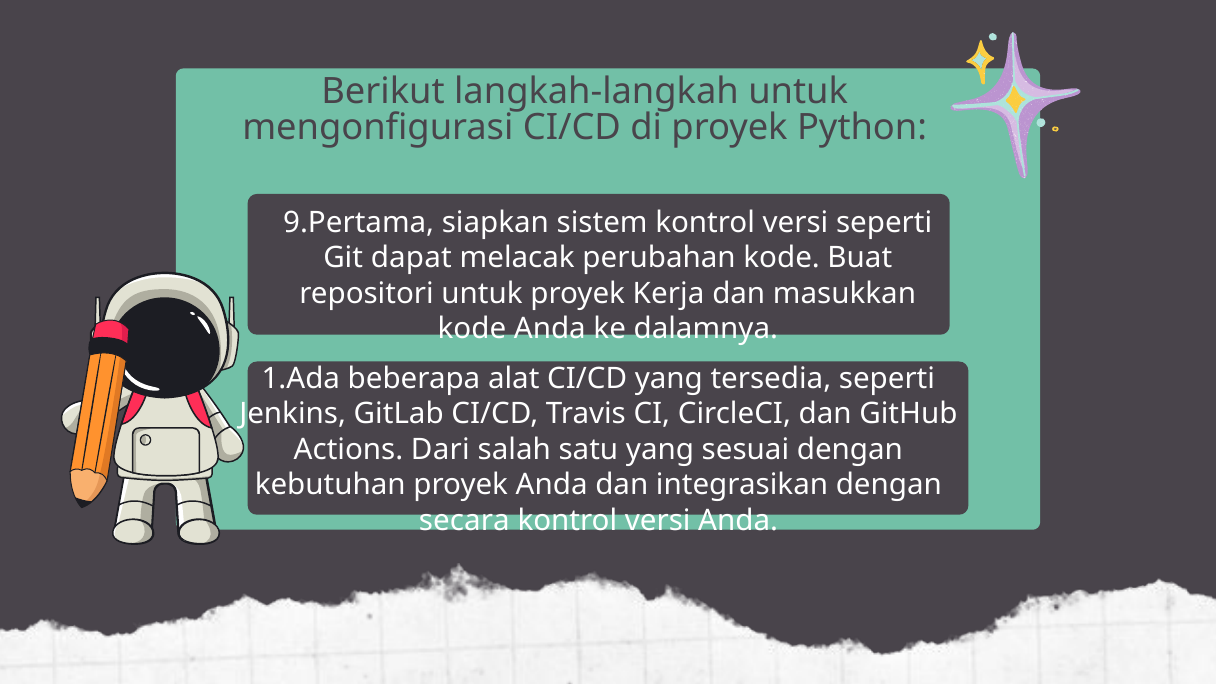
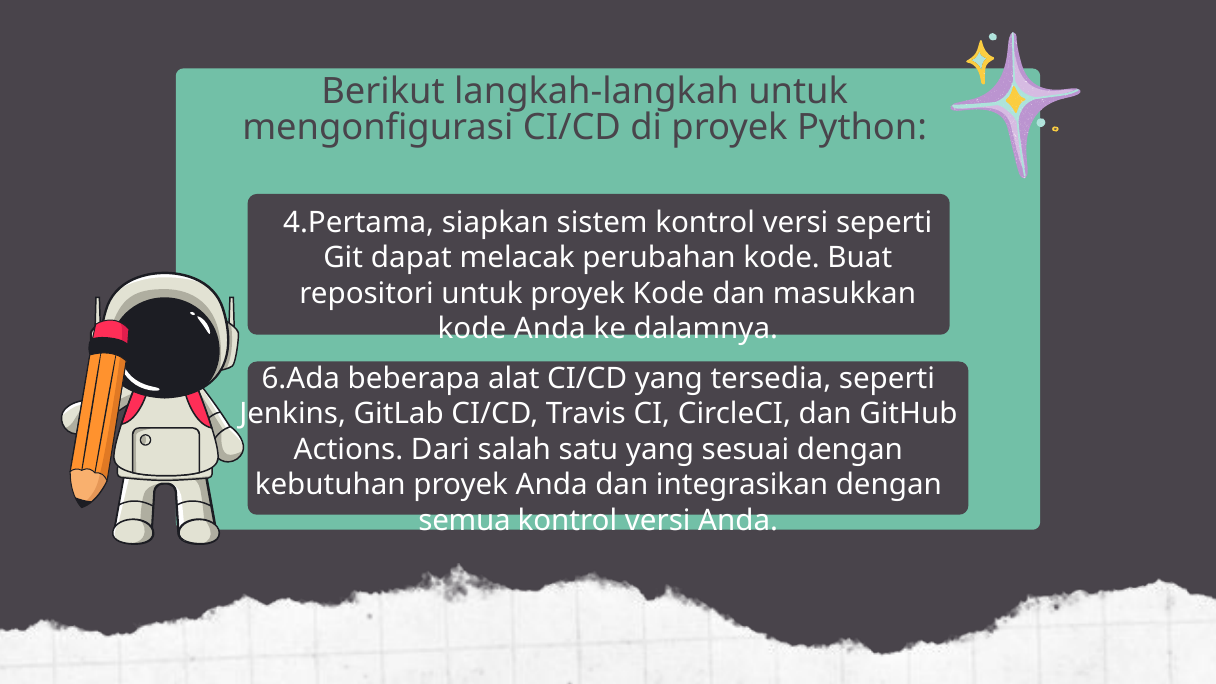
9.Pertama: 9.Pertama -> 4.Pertama (359, 222)
proyek Kerja: Kerja -> Kode (669, 293)
1.Ada: 1.Ada -> 6.Ada (301, 379)
secara: secara -> semua (465, 521)
